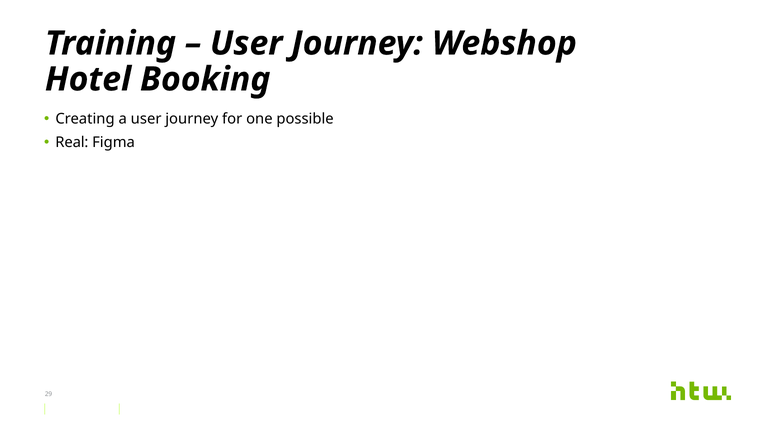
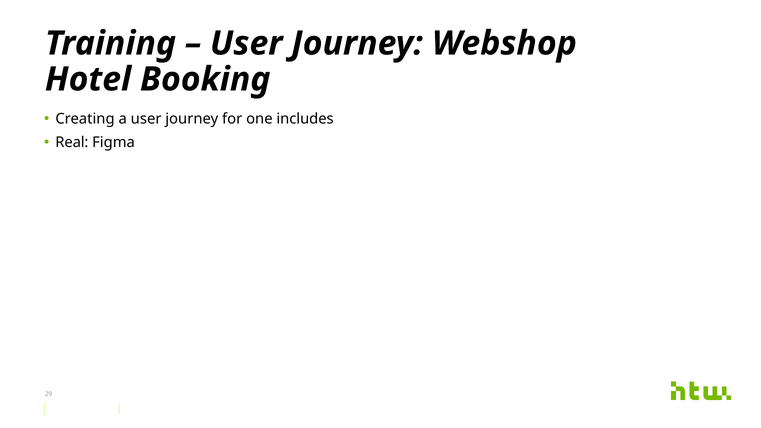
possible: possible -> includes (305, 119)
